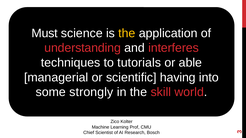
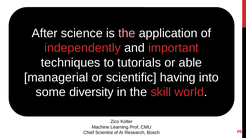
Must: Must -> After (45, 33)
the colour: yellow -> pink (127, 33)
understanding: understanding -> independently (83, 48)
interferes: interferes -> important (174, 48)
strongly: strongly -> diversity (91, 92)
